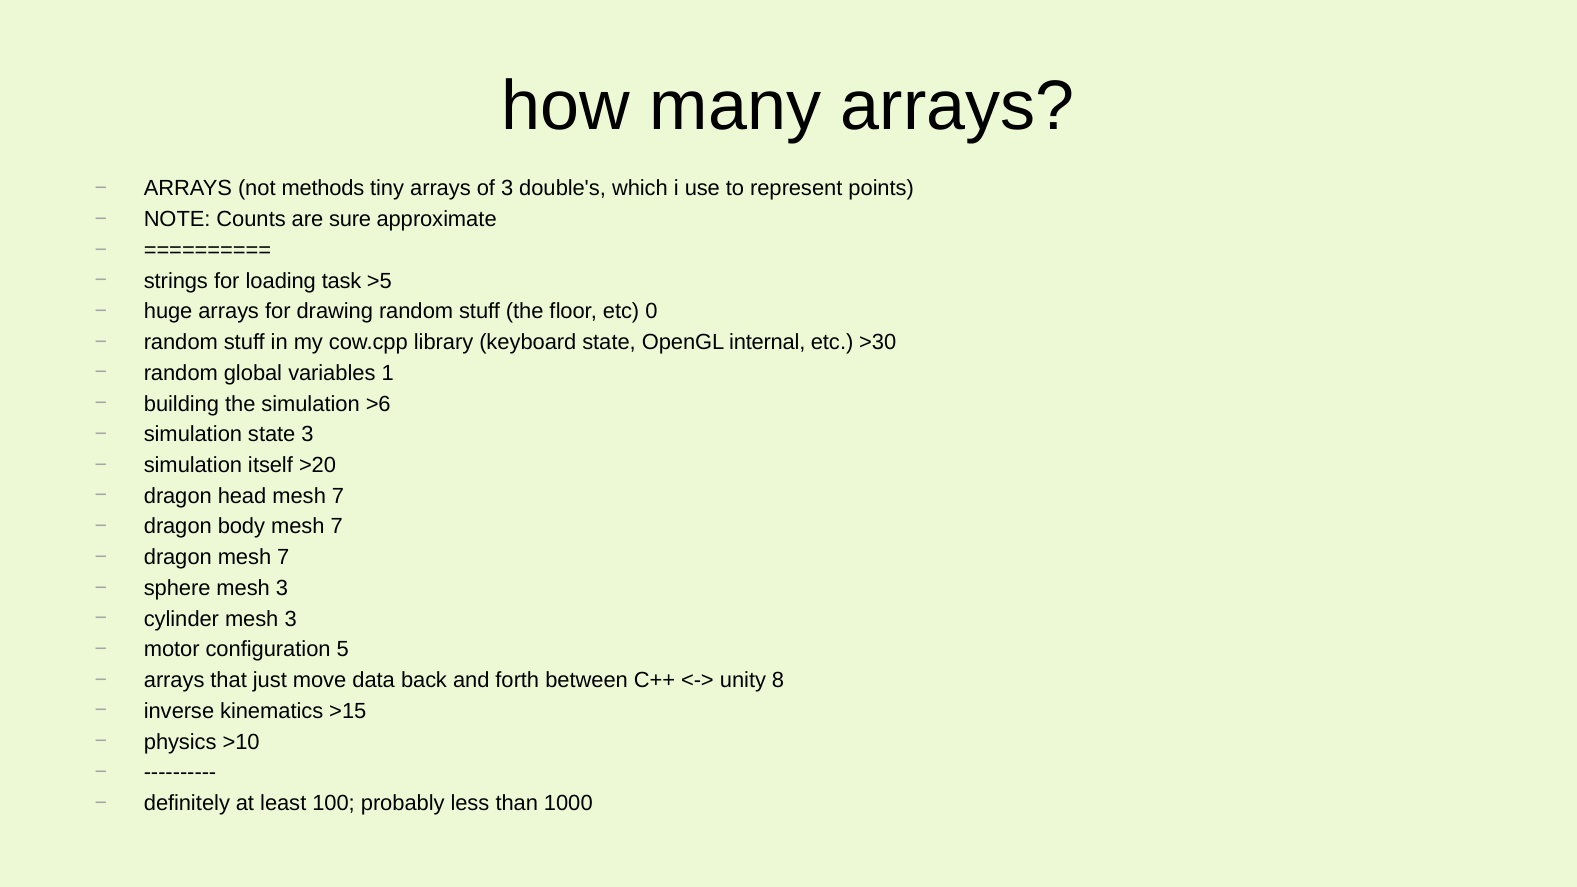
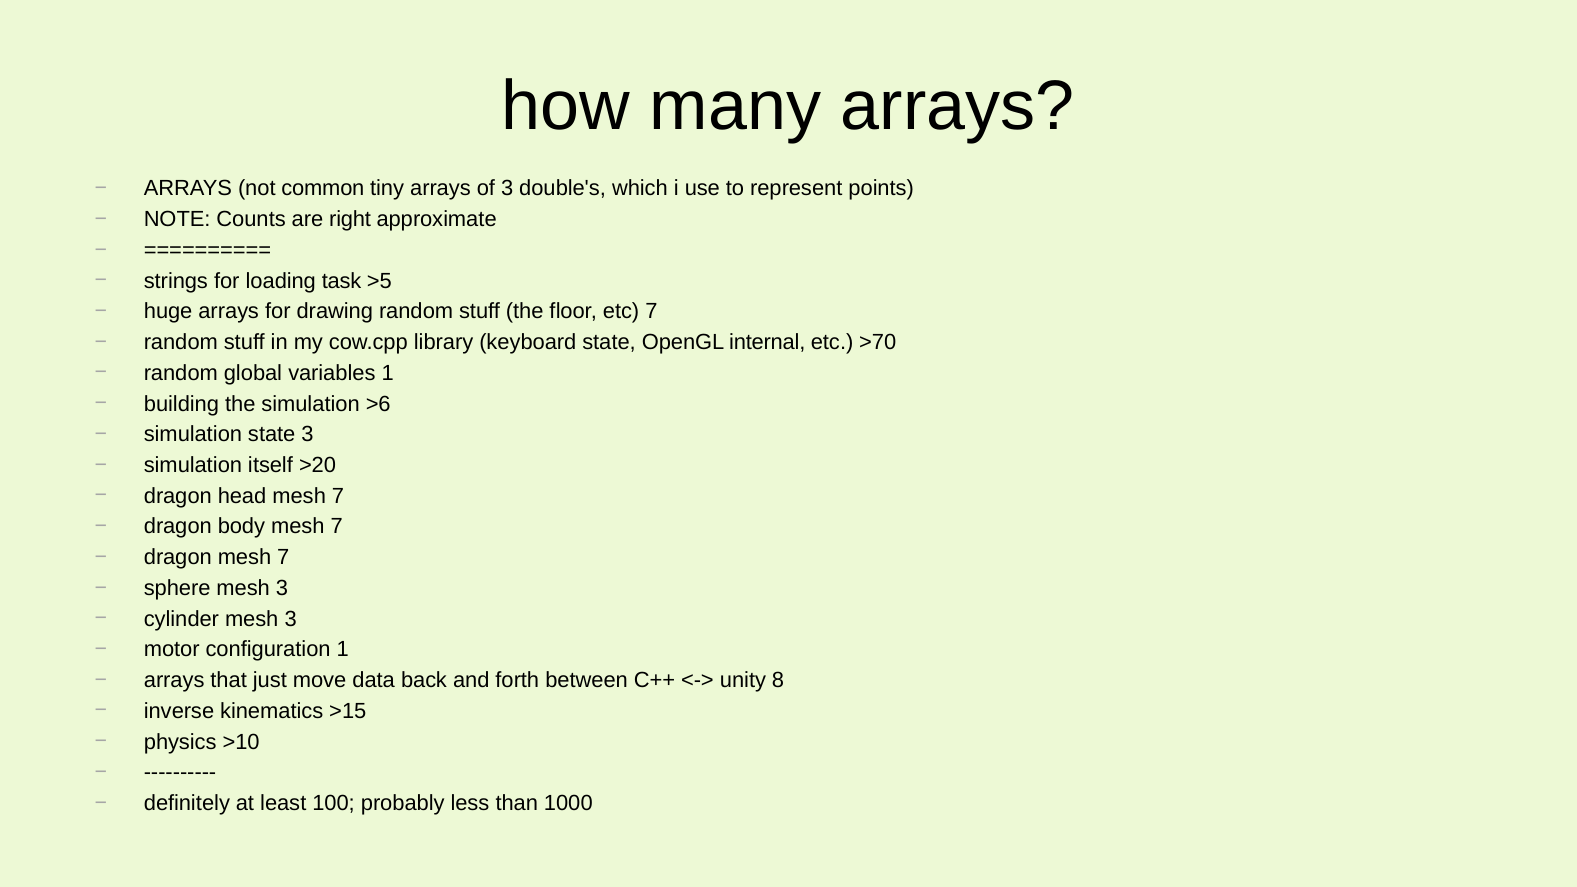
methods: methods -> common (323, 189)
sure: sure -> right (350, 219)
etc 0: 0 -> 7 (651, 312)
>30: >30 -> >70 (878, 342)
configuration 5: 5 -> 1 (343, 650)
